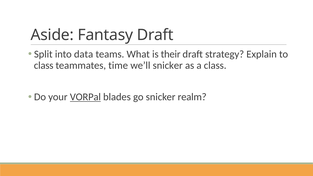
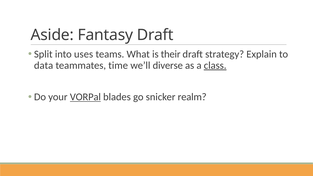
data: data -> uses (84, 54)
class: class -> data (44, 65)
we’ll snicker: snicker -> diverse (168, 65)
class underline: none -> present (215, 65)
